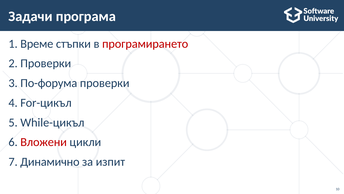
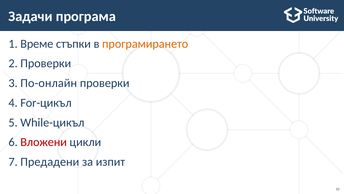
програмирането colour: red -> orange (145, 44)
По-форума: По-форума -> По-онлайн (49, 83)
Динамично: Динамично -> Предадени (50, 161)
